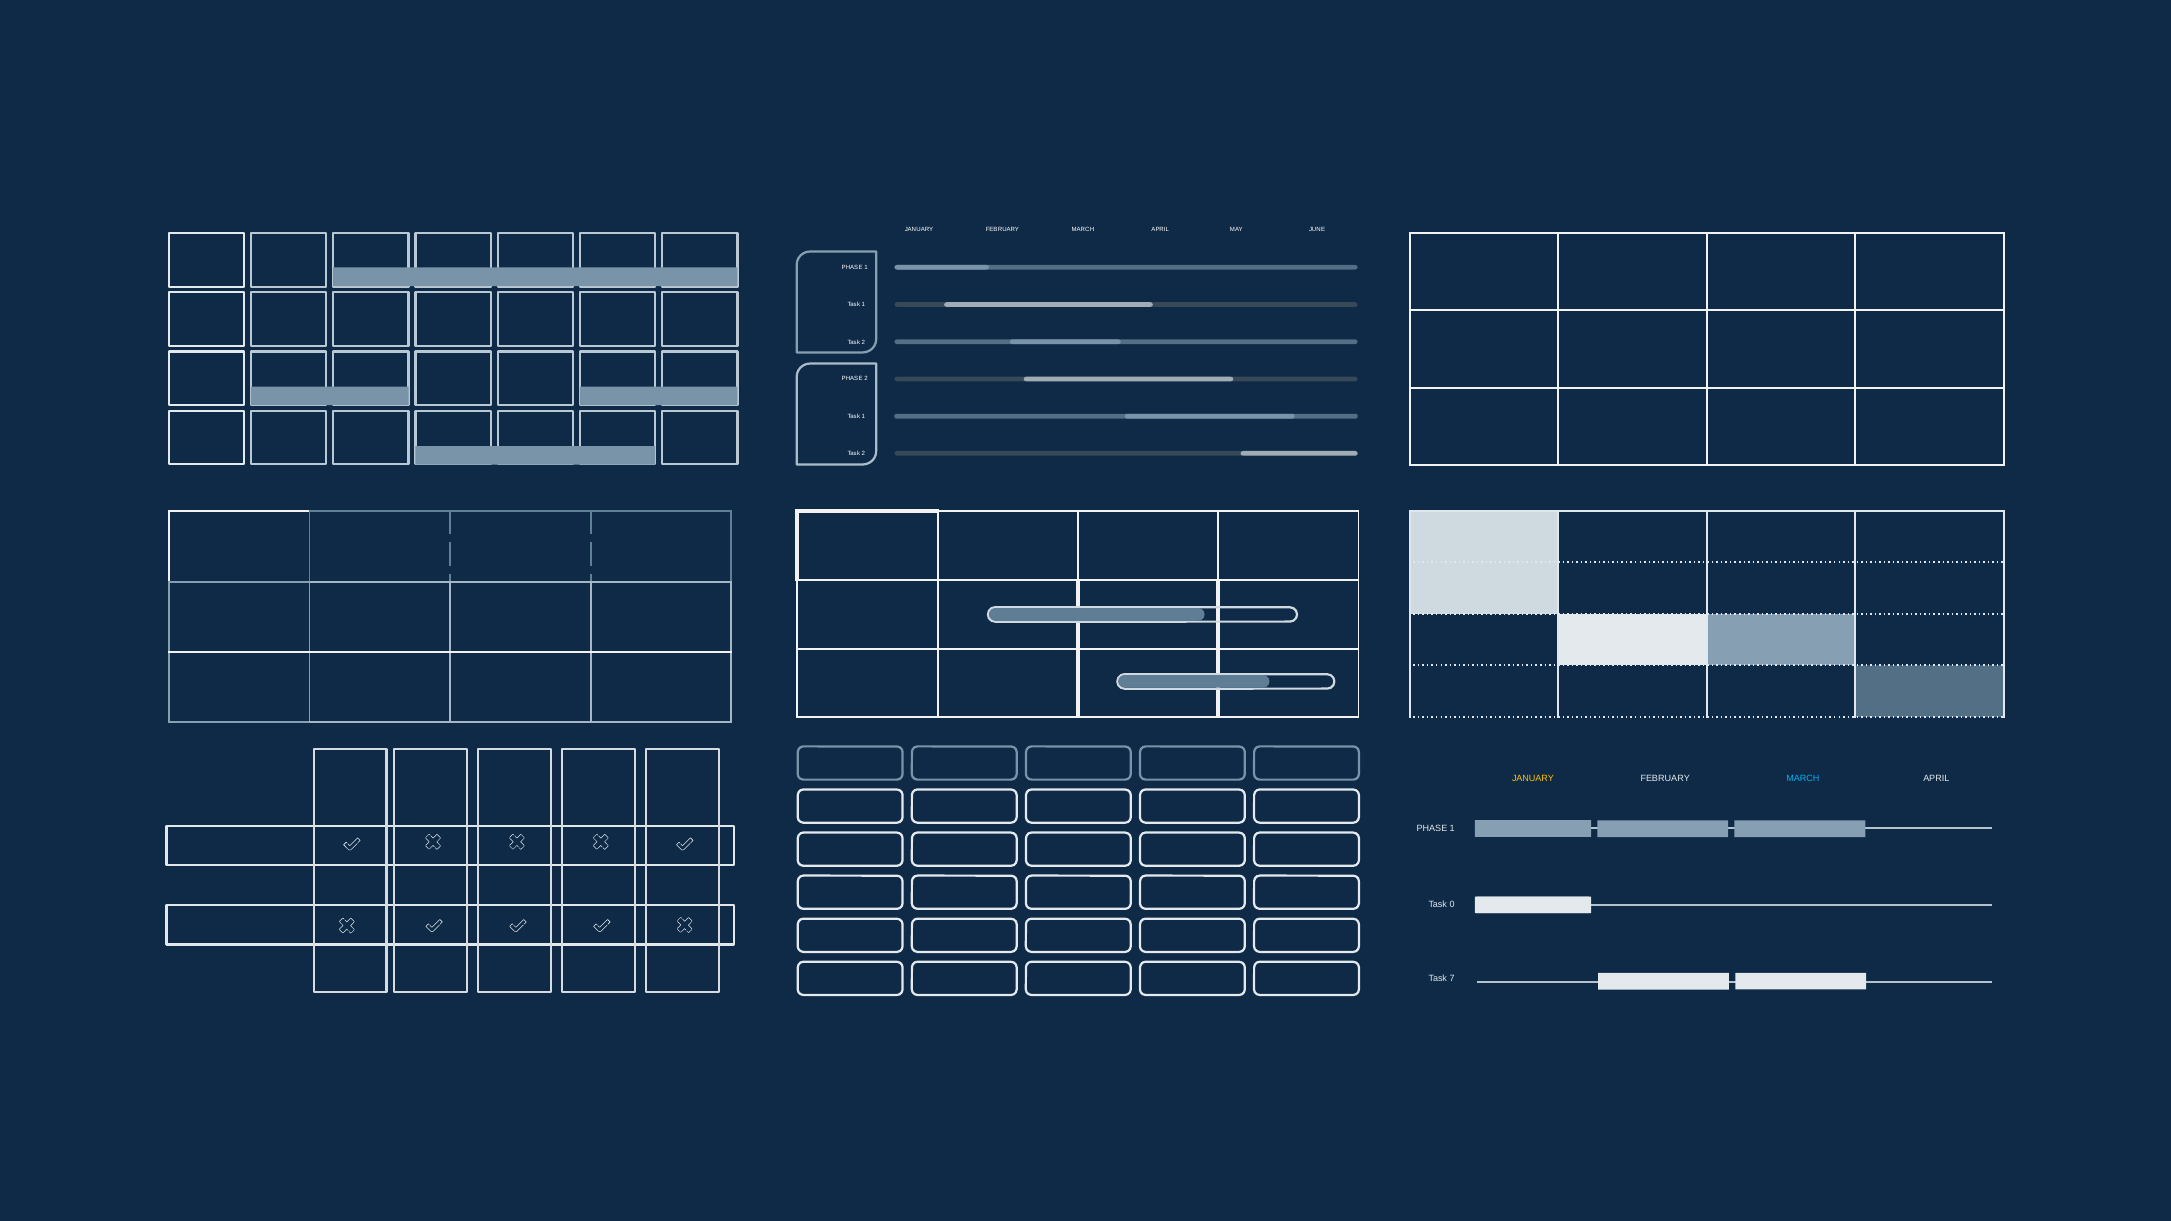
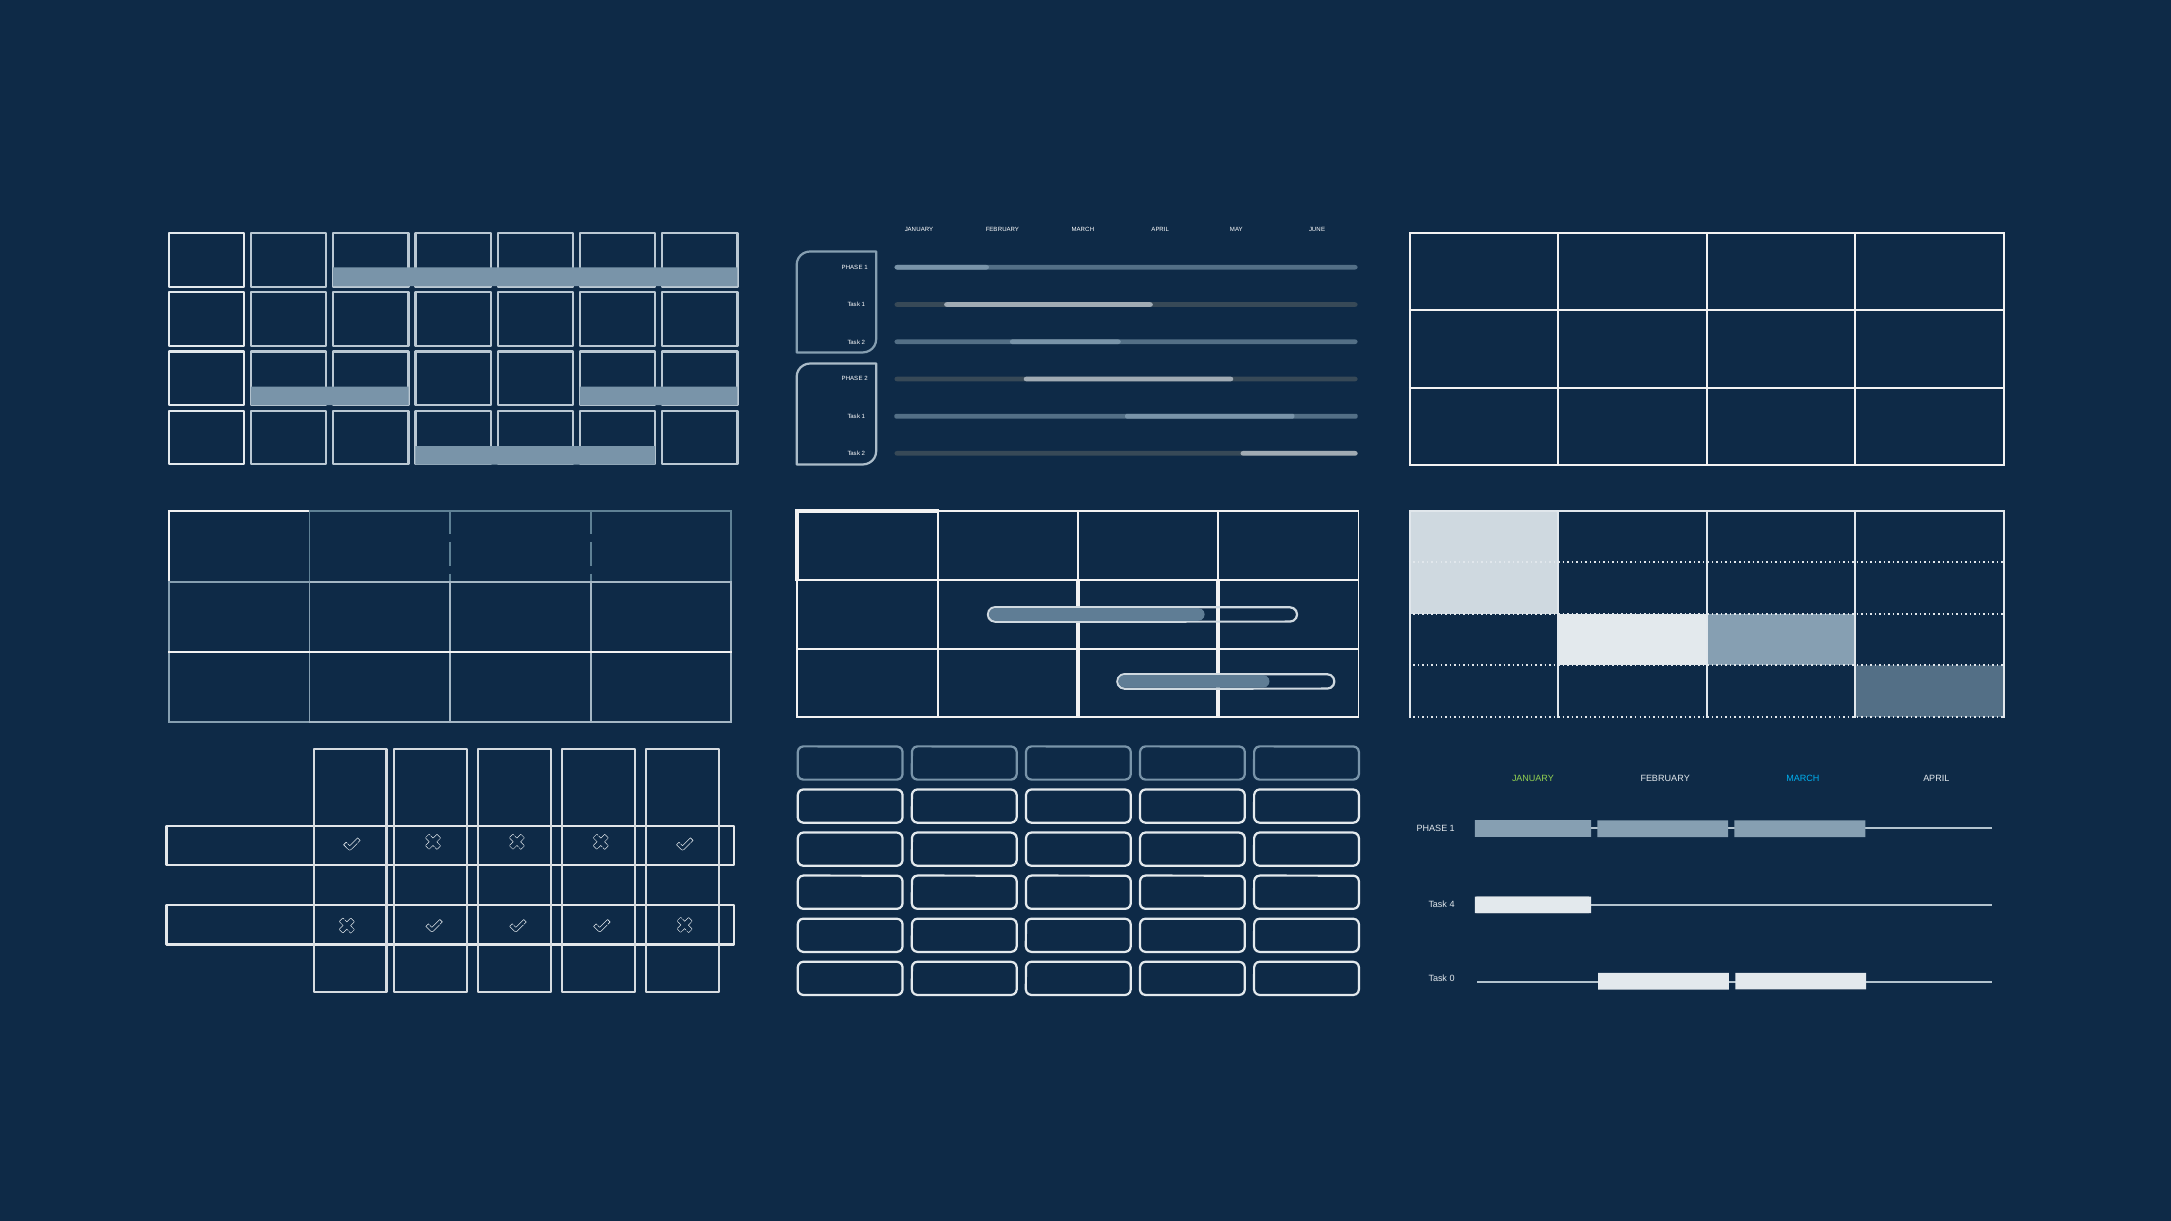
JANUARY colour: yellow -> light green (1533, 779)
0: 0 -> 4 (1452, 904)
7: 7 -> 0 (1452, 979)
